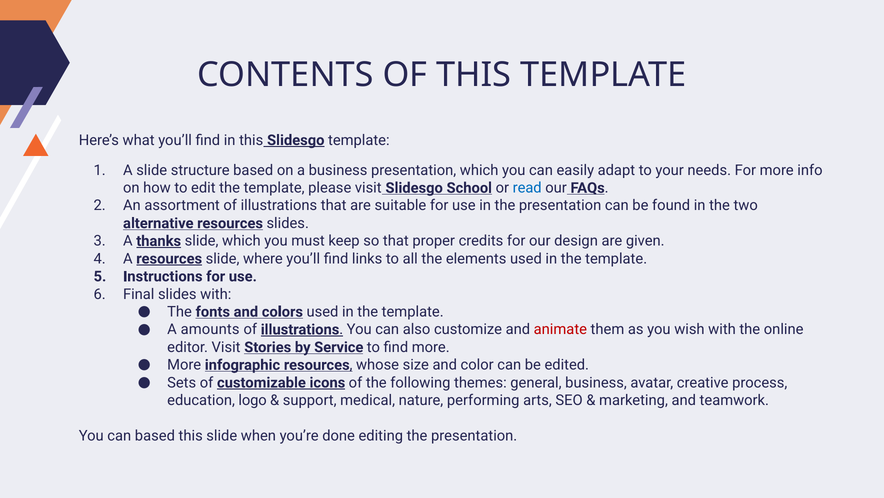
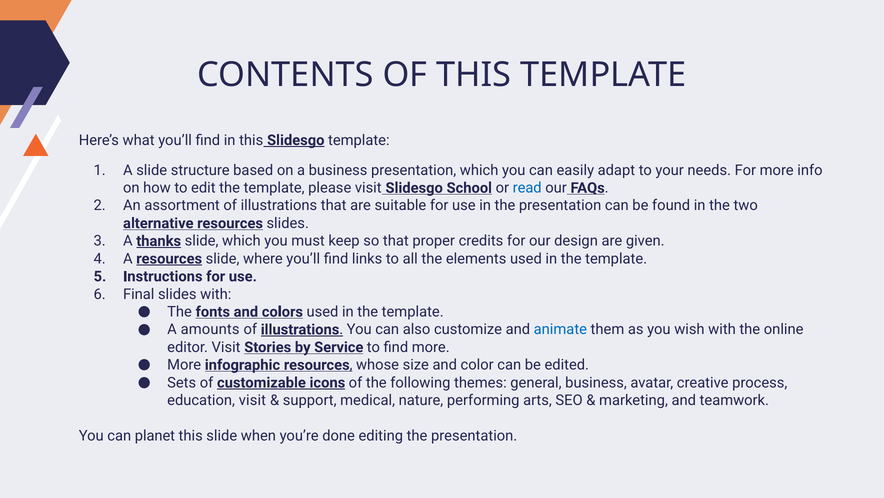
animate colour: red -> blue (560, 329)
education logo: logo -> visit (252, 400)
can based: based -> planet (155, 435)
